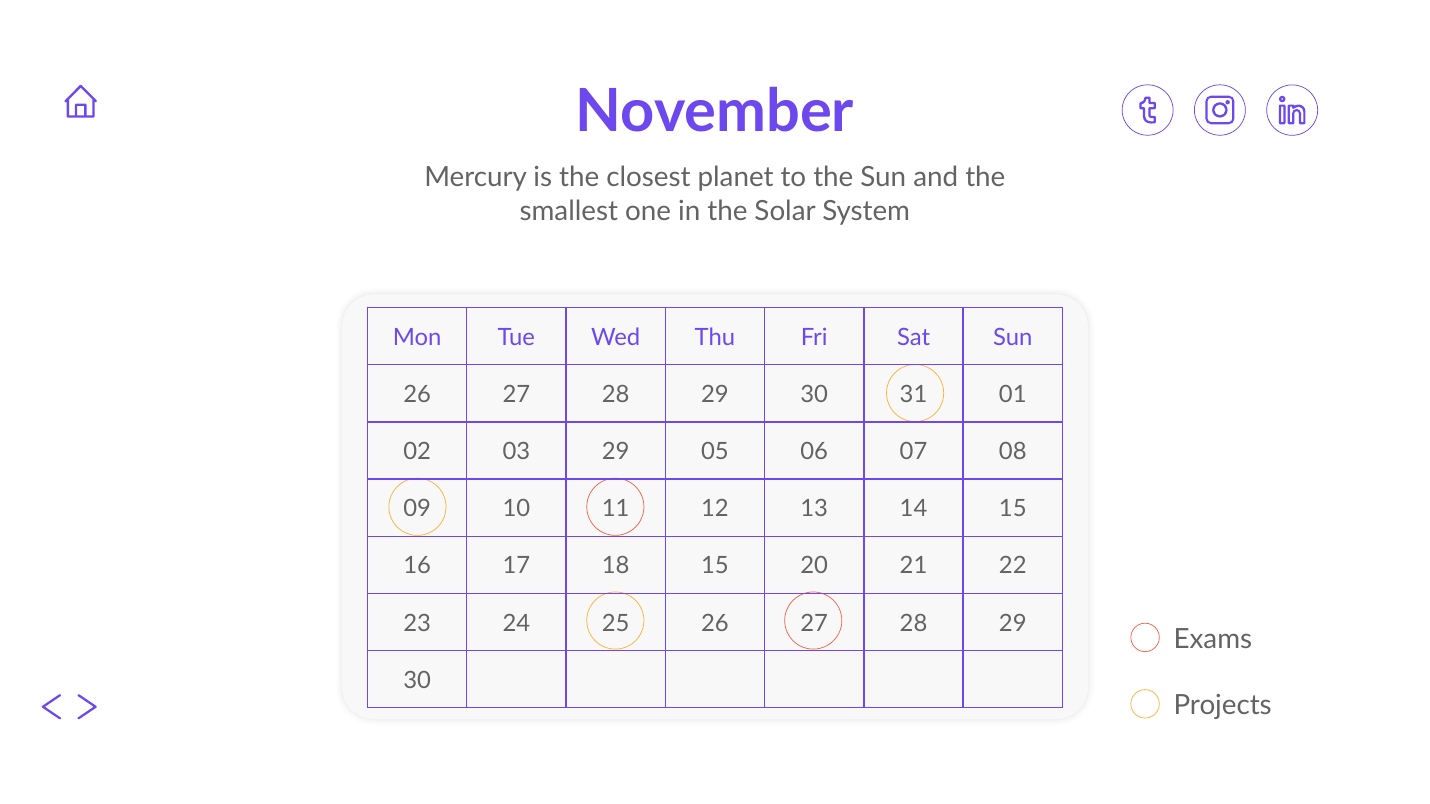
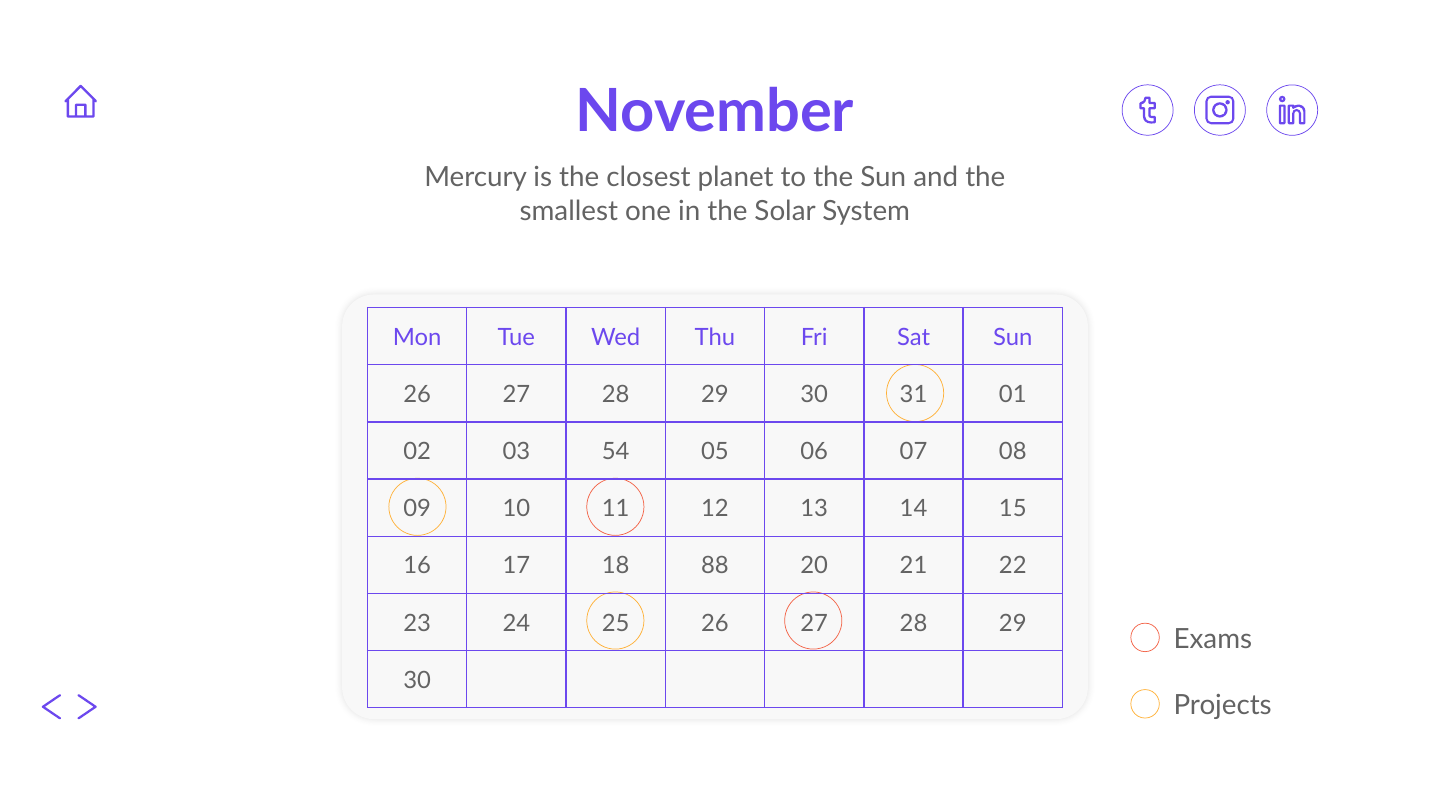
03 29: 29 -> 54 (616, 452)
18 15: 15 -> 88 (715, 566)
